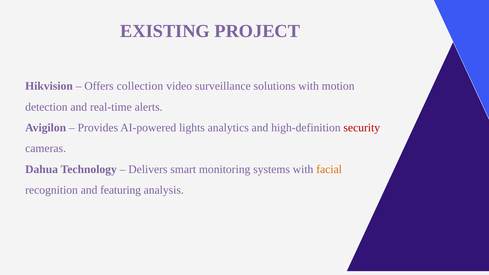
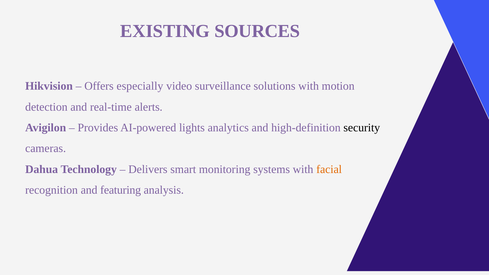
PROJECT: PROJECT -> SOURCES (257, 31)
collection: collection -> especially (140, 86)
security colour: red -> black (362, 128)
